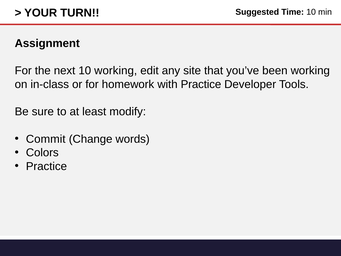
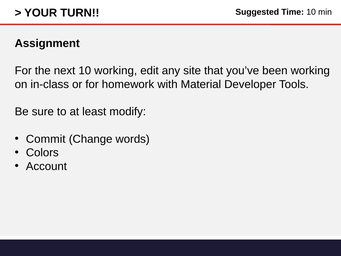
with Practice: Practice -> Material (201, 84)
Practice: Practice -> Account (46, 166)
